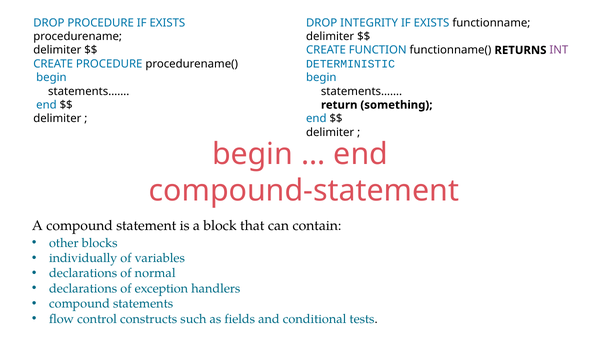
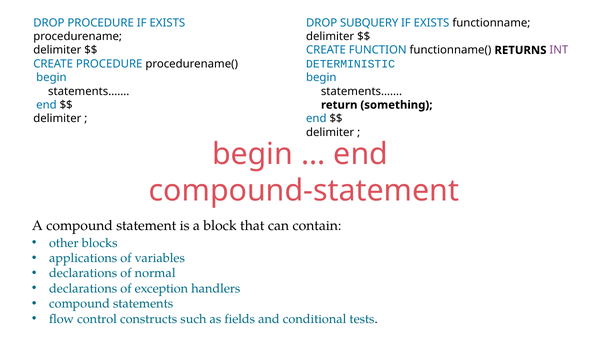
INTEGRITY: INTEGRITY -> SUBQUERY (369, 23)
individually: individually -> applications (83, 258)
